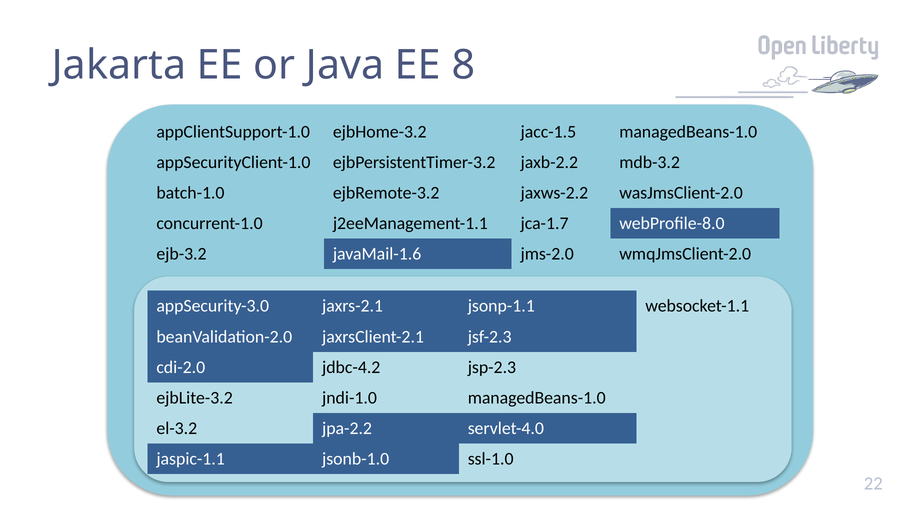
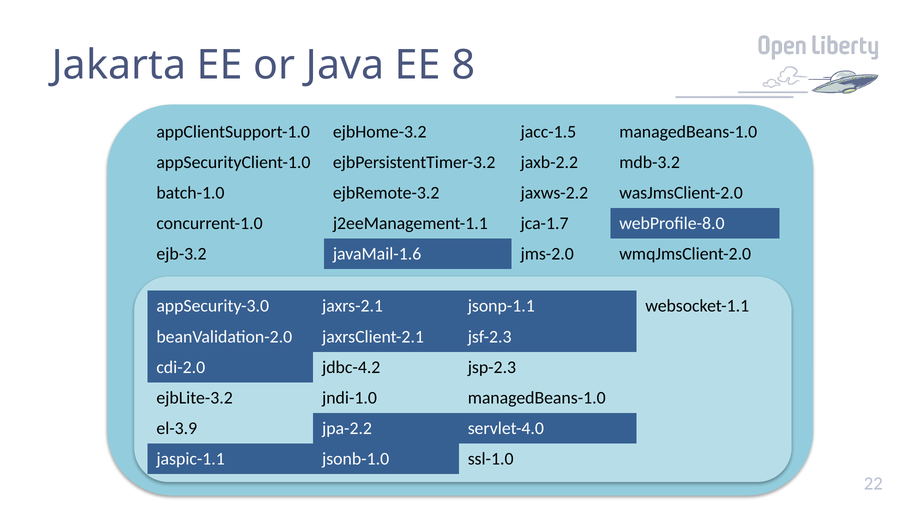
el-3.2: el-3.2 -> el-3.9 (177, 428)
